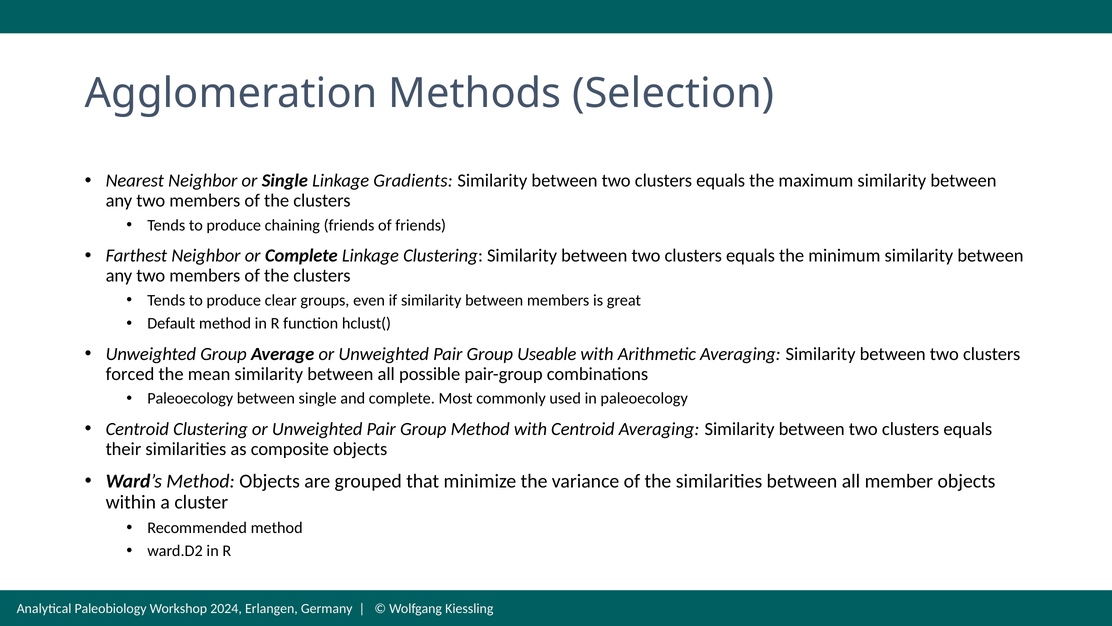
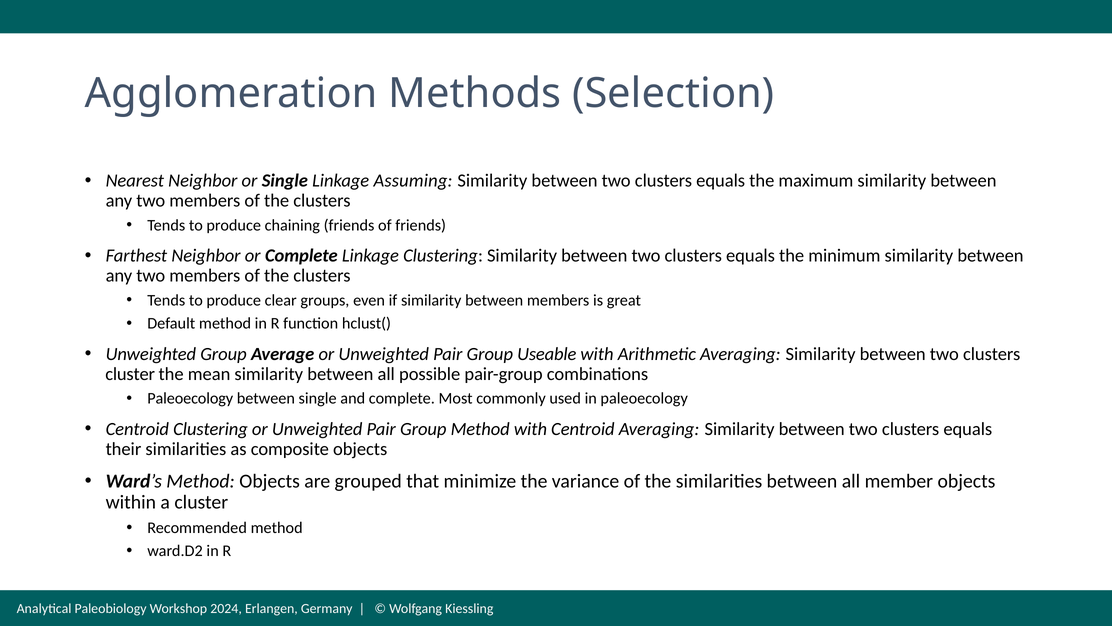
Gradients: Gradients -> Assuming (413, 181)
forced: forced -> cluster (130, 374)
